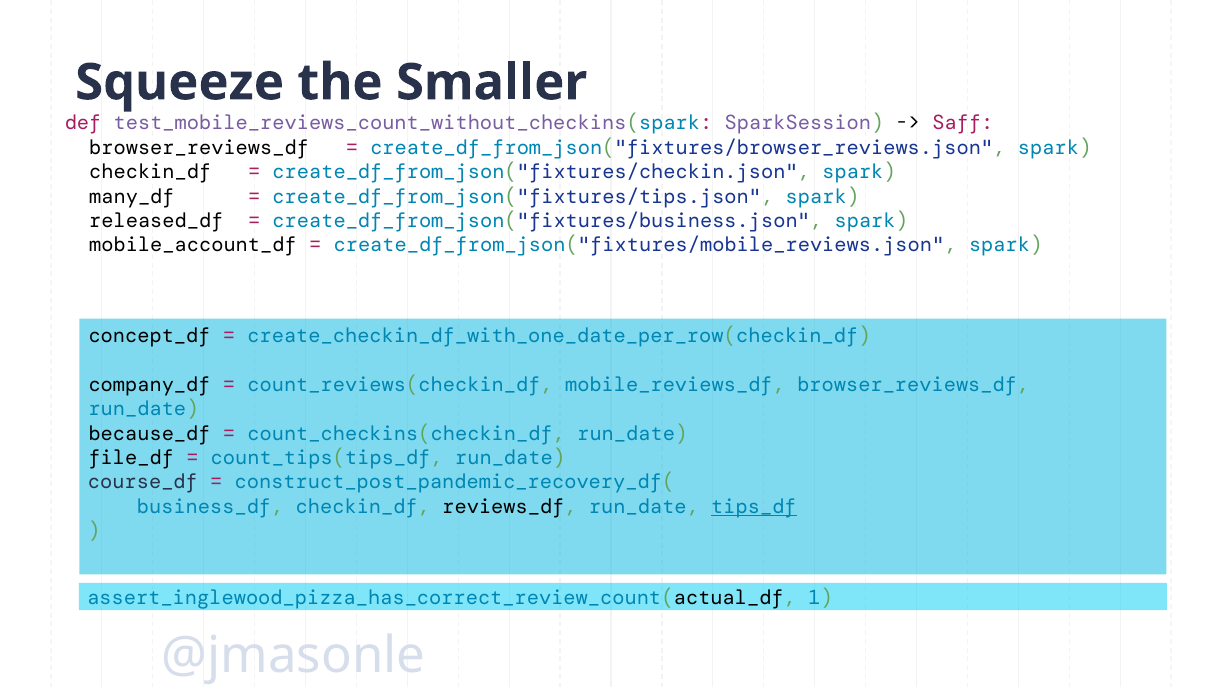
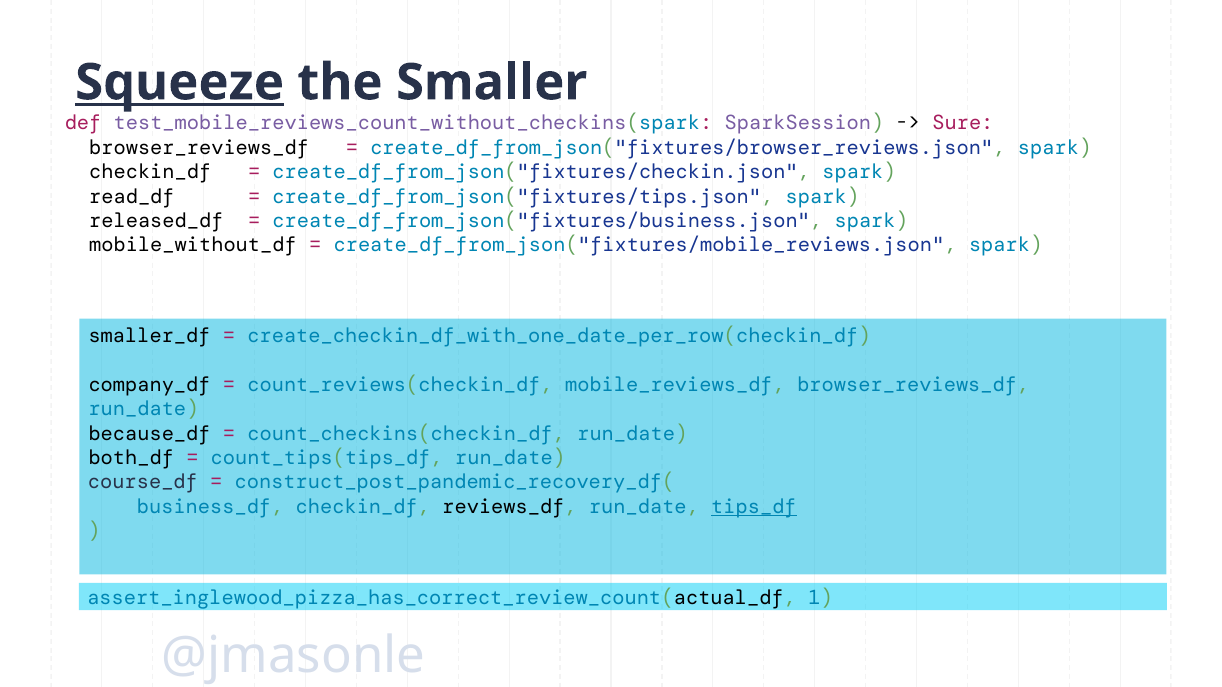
Squeeze underline: none -> present (180, 83)
Saff: Saff -> Sure (963, 123)
many_df: many_df -> read_df (132, 196)
mobile_account_df: mobile_account_df -> mobile_without_df (193, 245)
concept_df: concept_df -> smaller_df (150, 336)
file_df: file_df -> both_df (131, 458)
